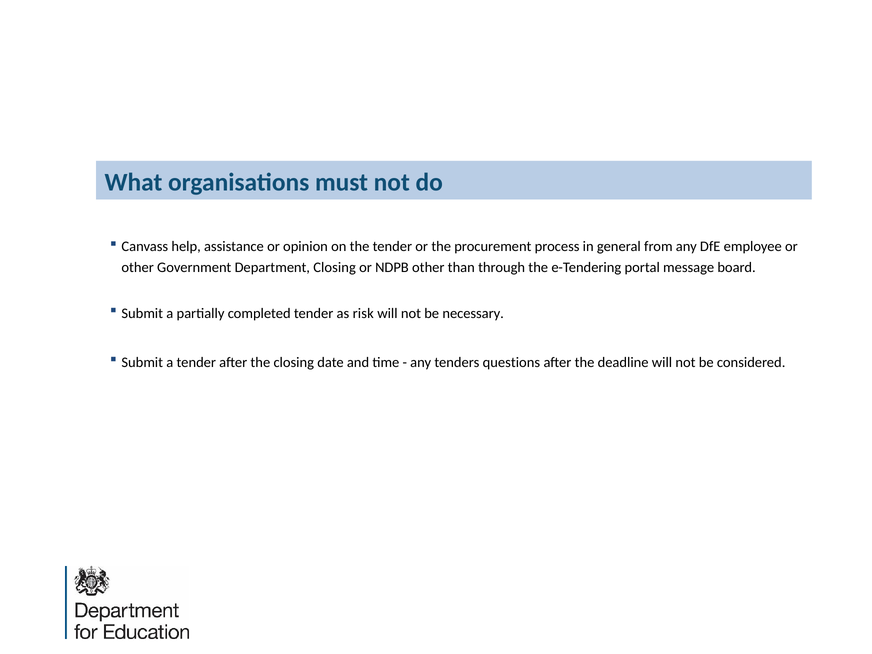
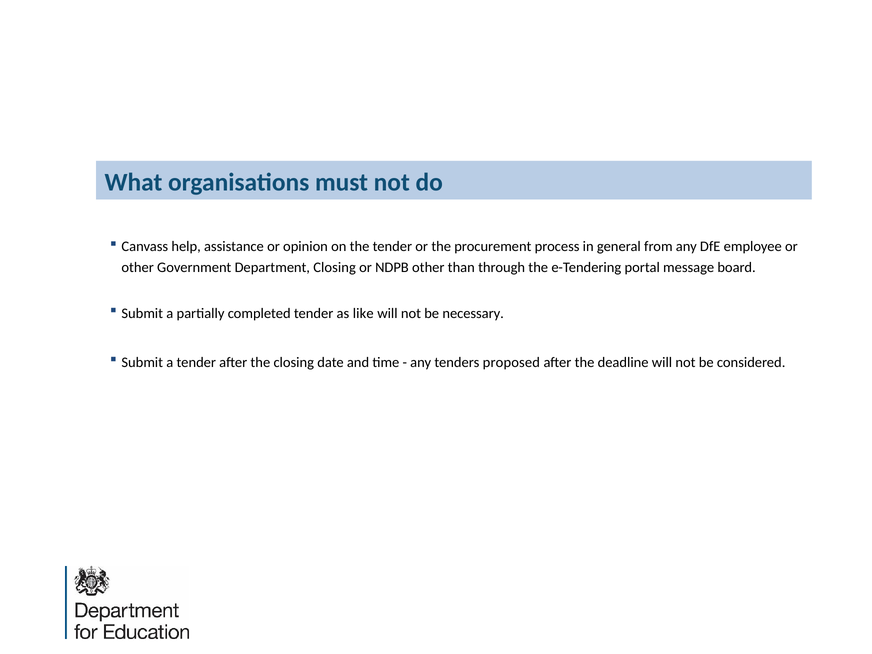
risk: risk -> like (363, 313)
questions: questions -> proposed (511, 362)
